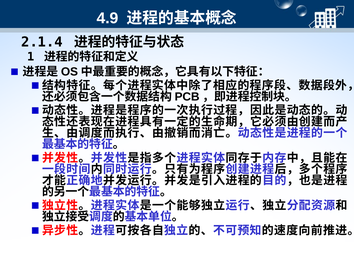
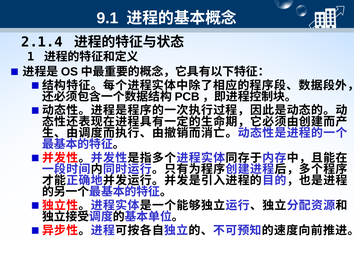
4.9: 4.9 -> 9.1 (107, 18)
